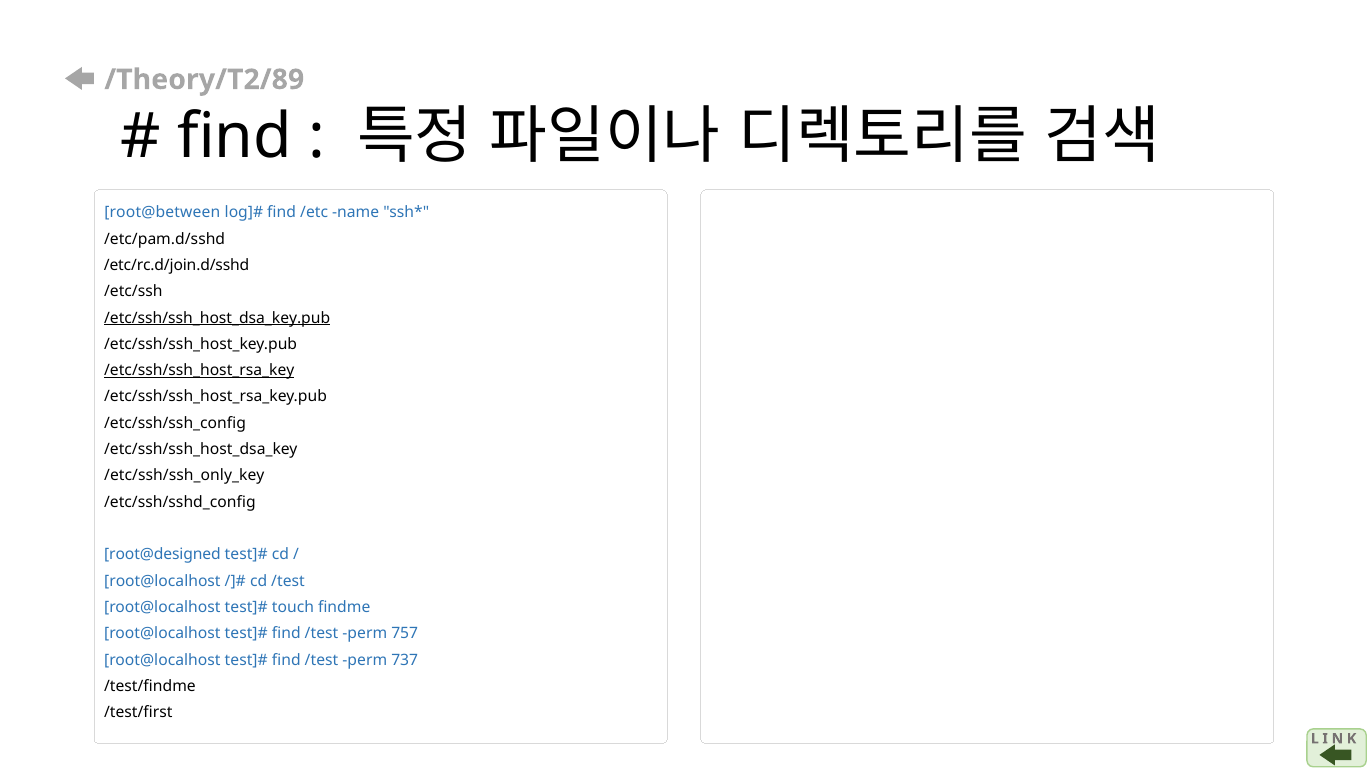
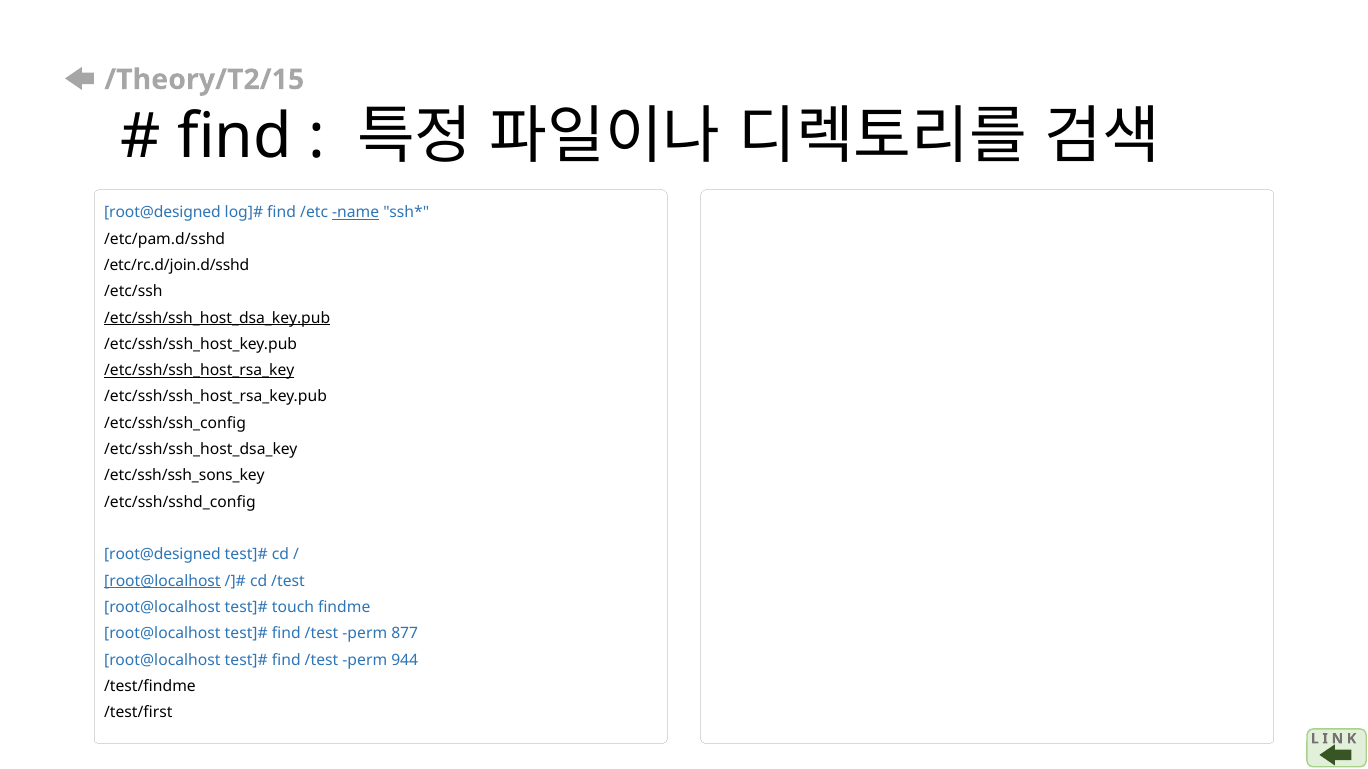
/Theory/T2/89: /Theory/T2/89 -> /Theory/T2/15 (204, 80)
root@between: root@between -> root@designed (162, 213)
name underline: none -> present (356, 213)
/etc/ssh/ssh_only_key: /etc/ssh/ssh_only_key -> /etc/ssh/ssh_sons_key (184, 476)
root@localhost underline: none -> present (162, 581)
757: 757 -> 877 (405, 634)
737: 737 -> 944 (405, 660)
